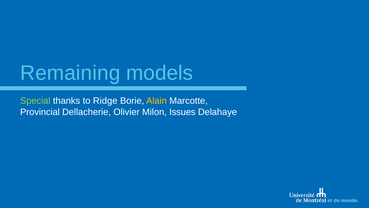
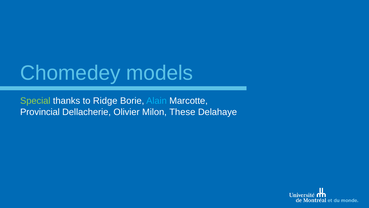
Remaining: Remaining -> Chomedey (70, 73)
Alain colour: yellow -> light blue (157, 101)
Issues: Issues -> These (182, 112)
